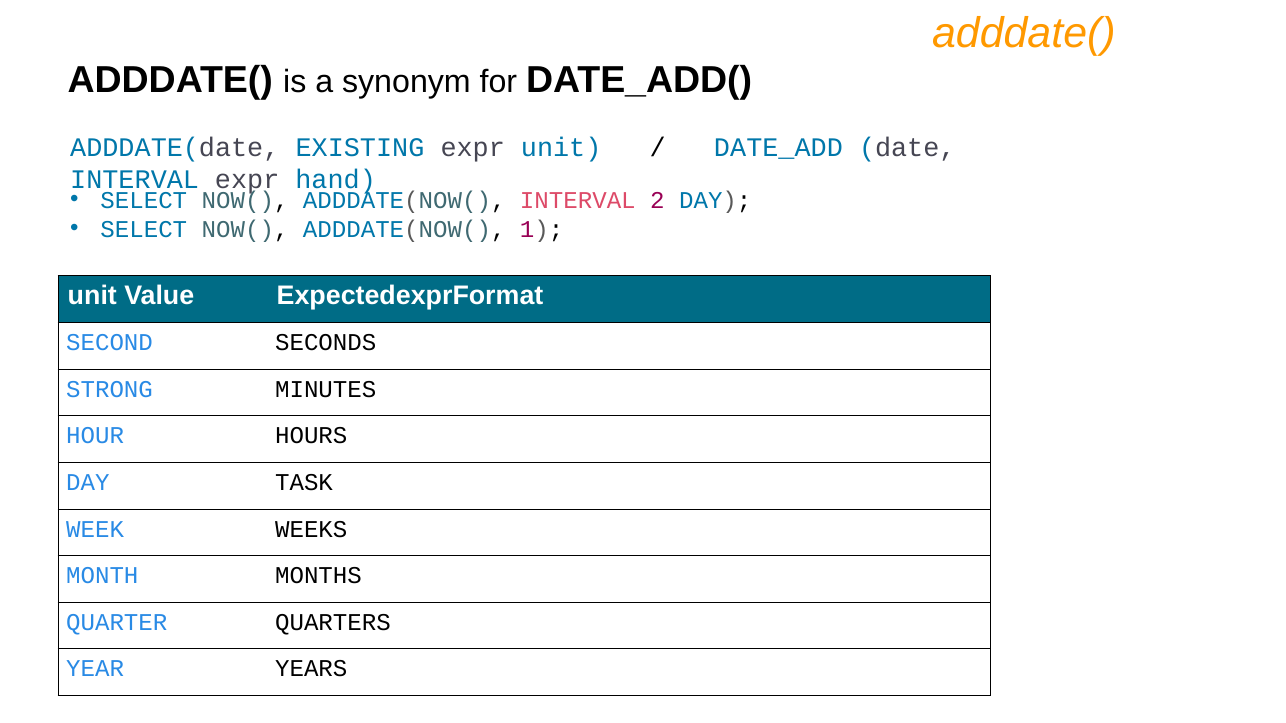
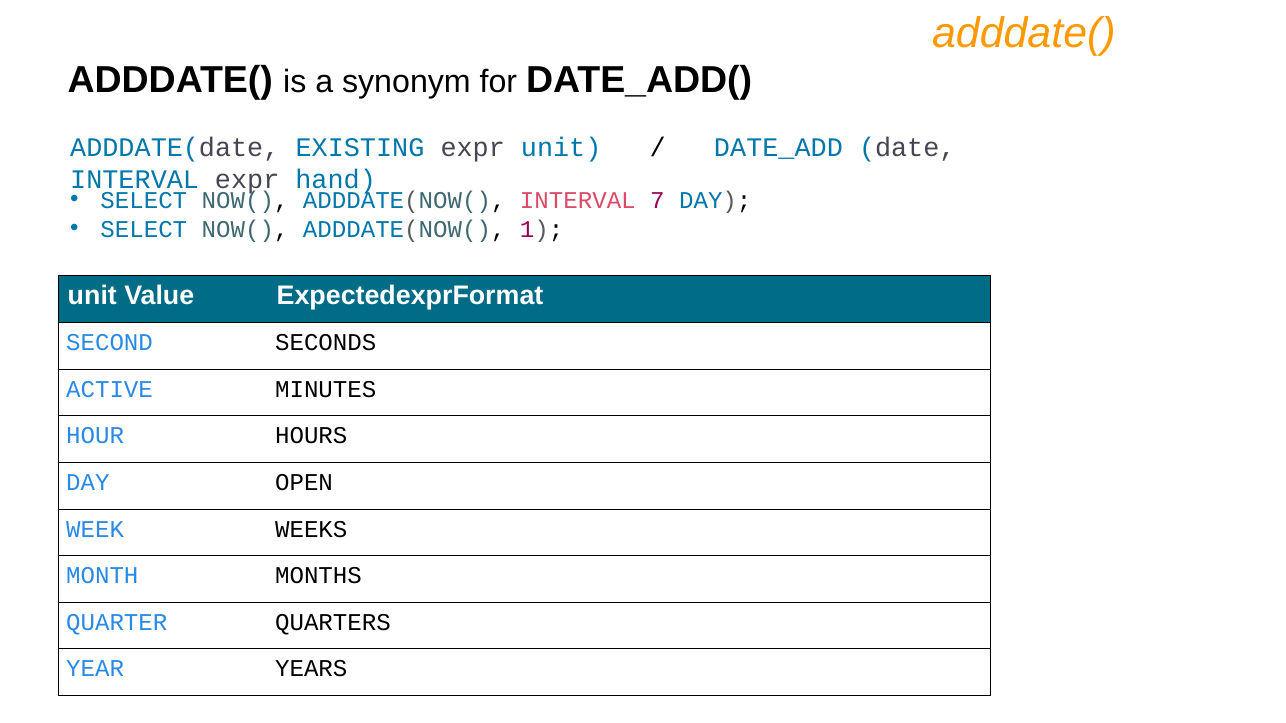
2: 2 -> 7 (657, 200)
STRONG: STRONG -> ACTIVE (110, 389)
TASK: TASK -> OPEN (304, 483)
